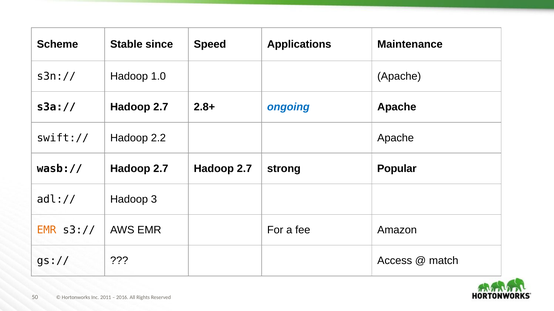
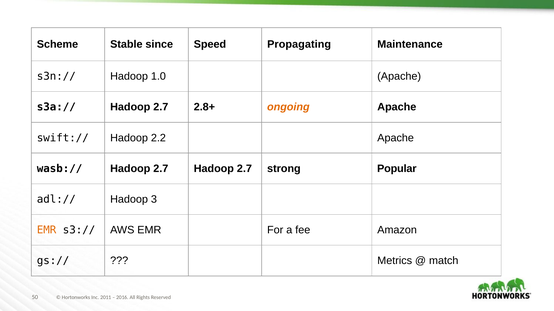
Applications: Applications -> Propagating (299, 45)
ongoing colour: blue -> orange (288, 107)
Access: Access -> Metrics (395, 261)
